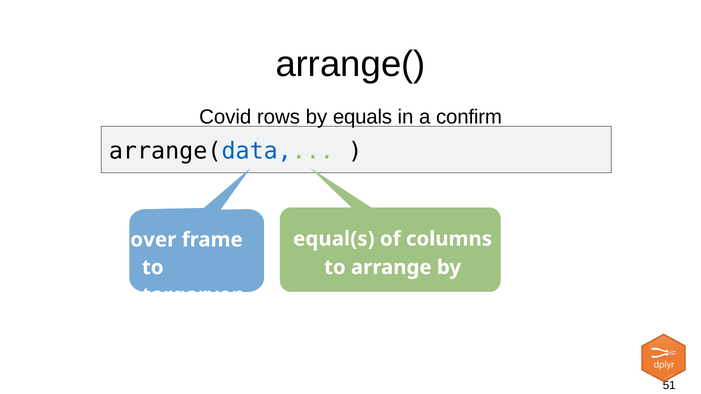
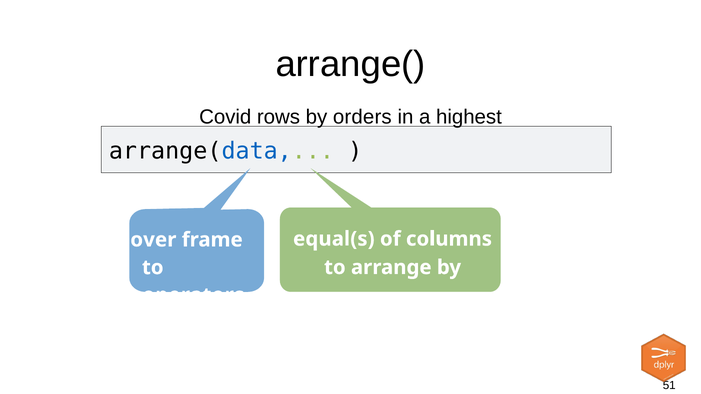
equals: equals -> orders (362, 117)
confirm: confirm -> highest (469, 117)
targaryen: targaryen -> operators (193, 295)
